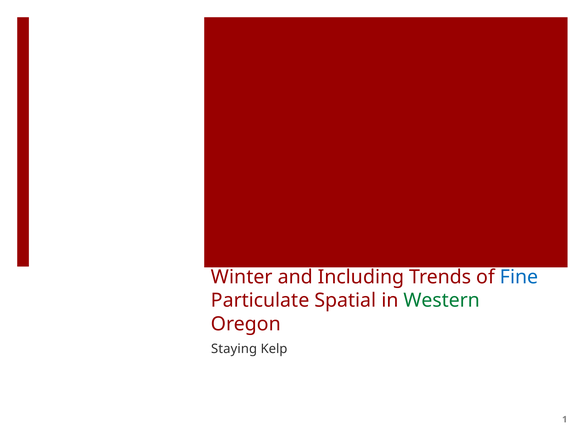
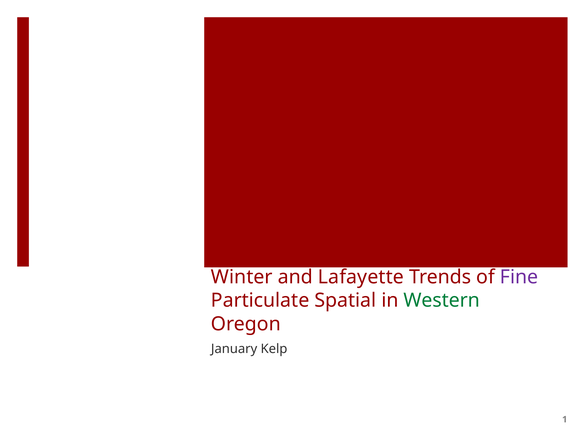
Including: Including -> Lafayette (361, 277)
Fine colour: blue -> purple (519, 277)
Staying: Staying -> January (234, 349)
